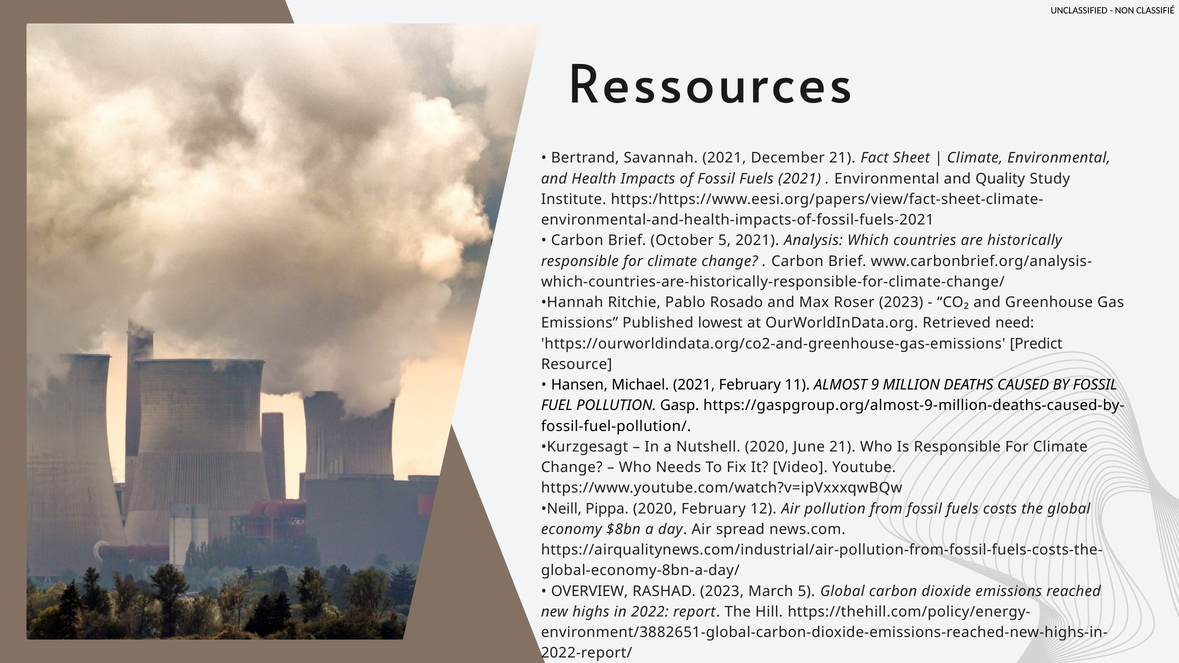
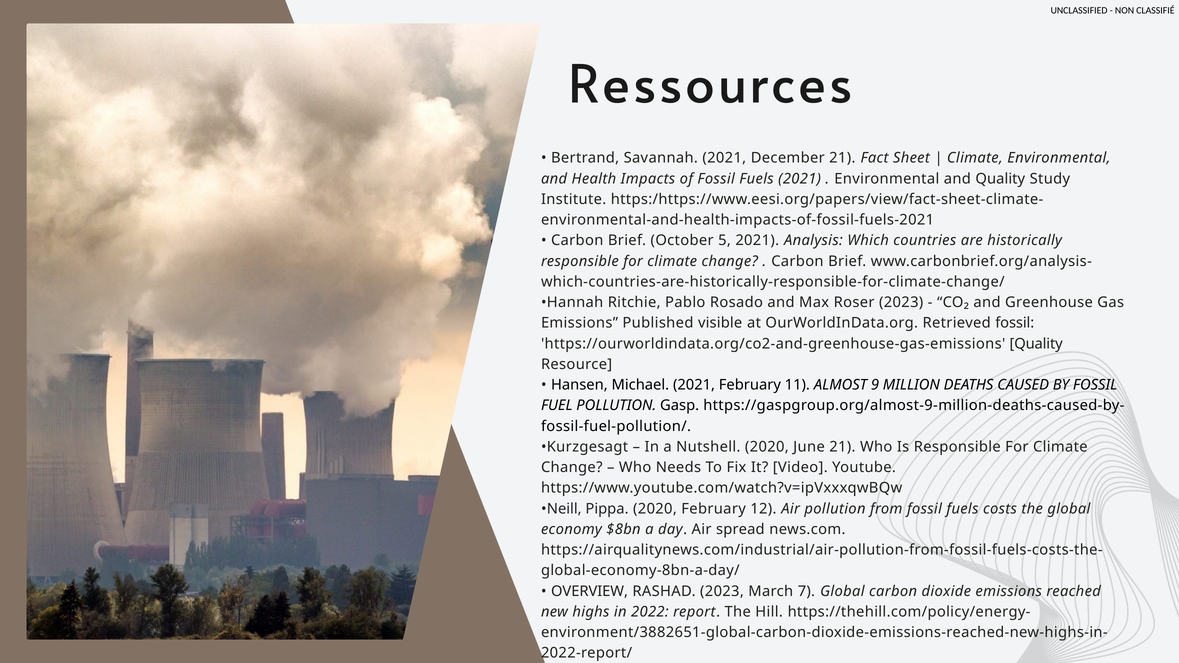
lowest: lowest -> visible (720, 323)
Retrieved need: need -> fossil (1015, 323)
https://ourworldindata.org/co2-and-greenhouse-gas-emissions Predict: Predict -> Quality (1036, 344)
March 5: 5 -> 7 (806, 591)
